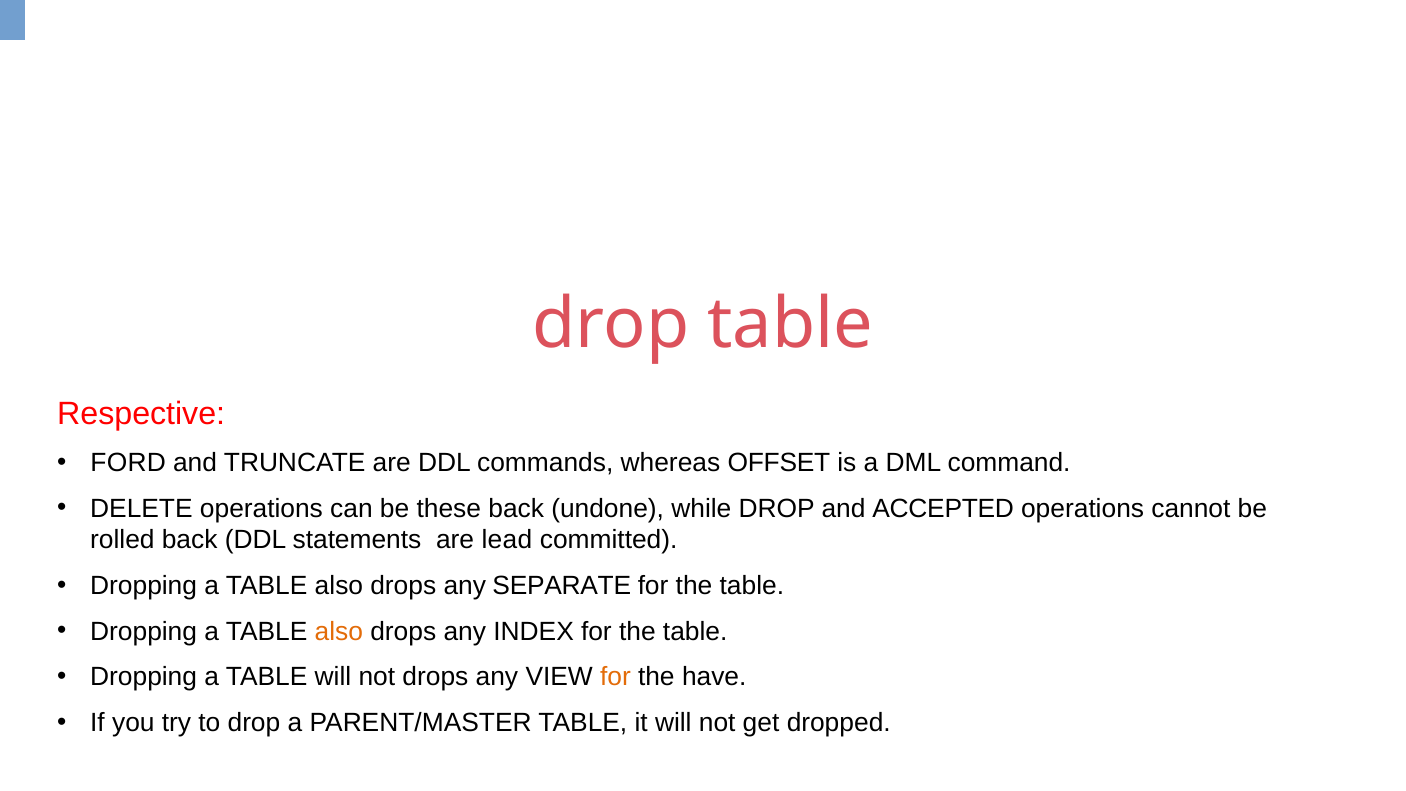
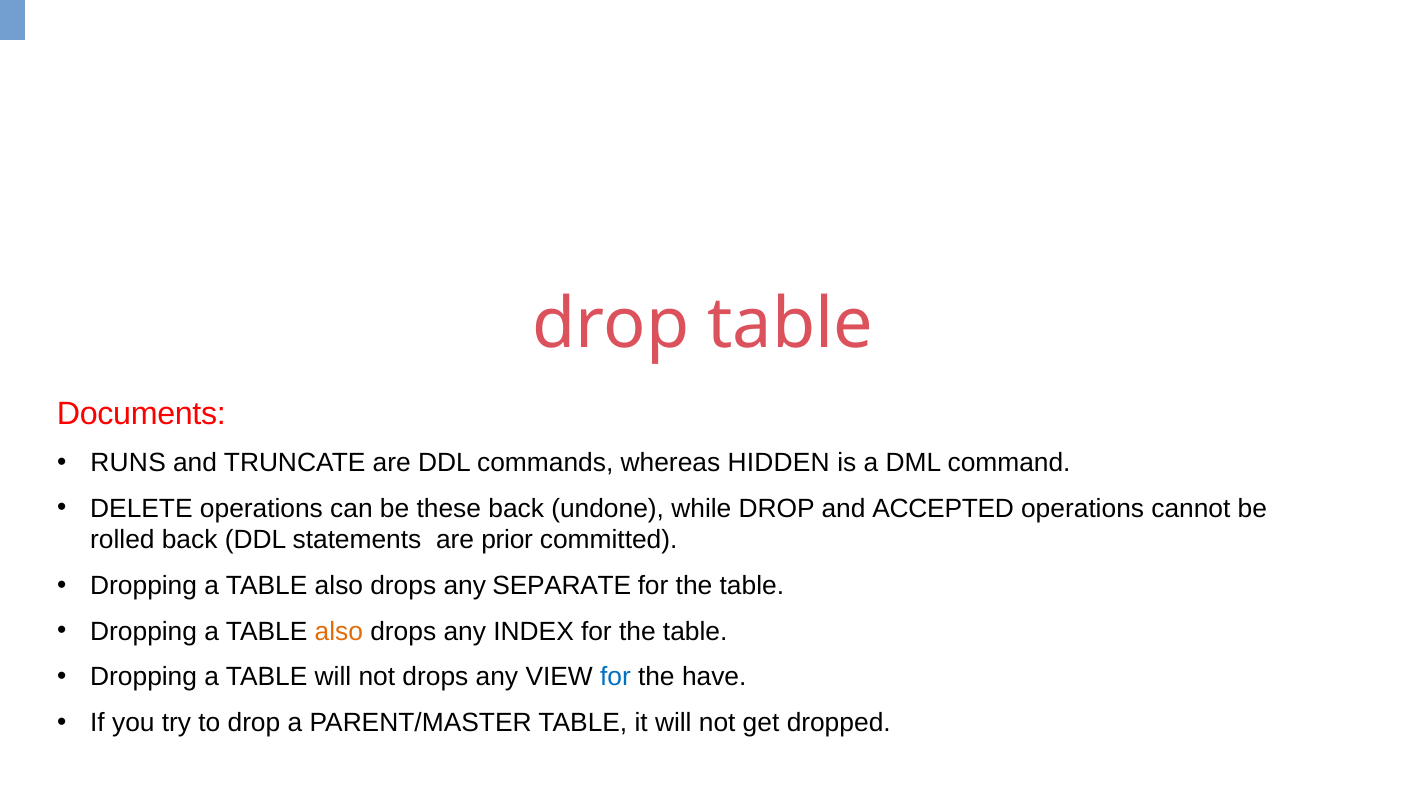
Respective: Respective -> Documents (141, 414)
FORD: FORD -> RUNS (128, 463)
OFFSET: OFFSET -> HIDDEN (779, 463)
lead: lead -> prior (507, 540)
for colour: orange -> blue (615, 677)
